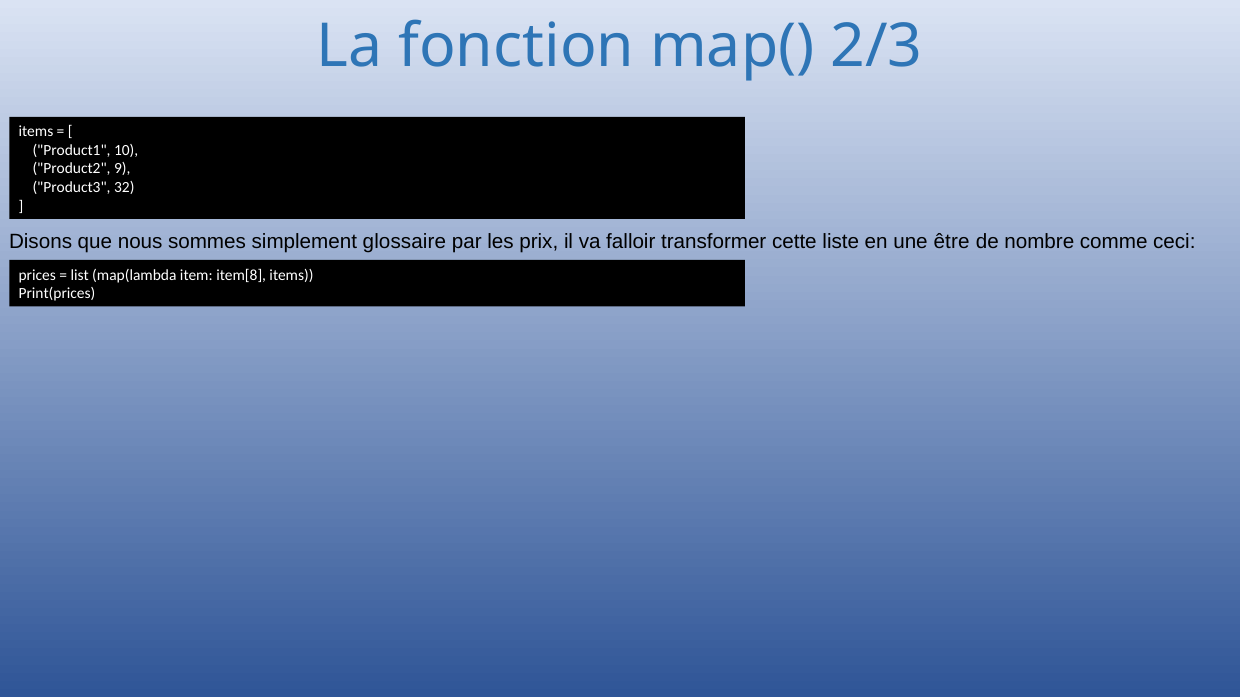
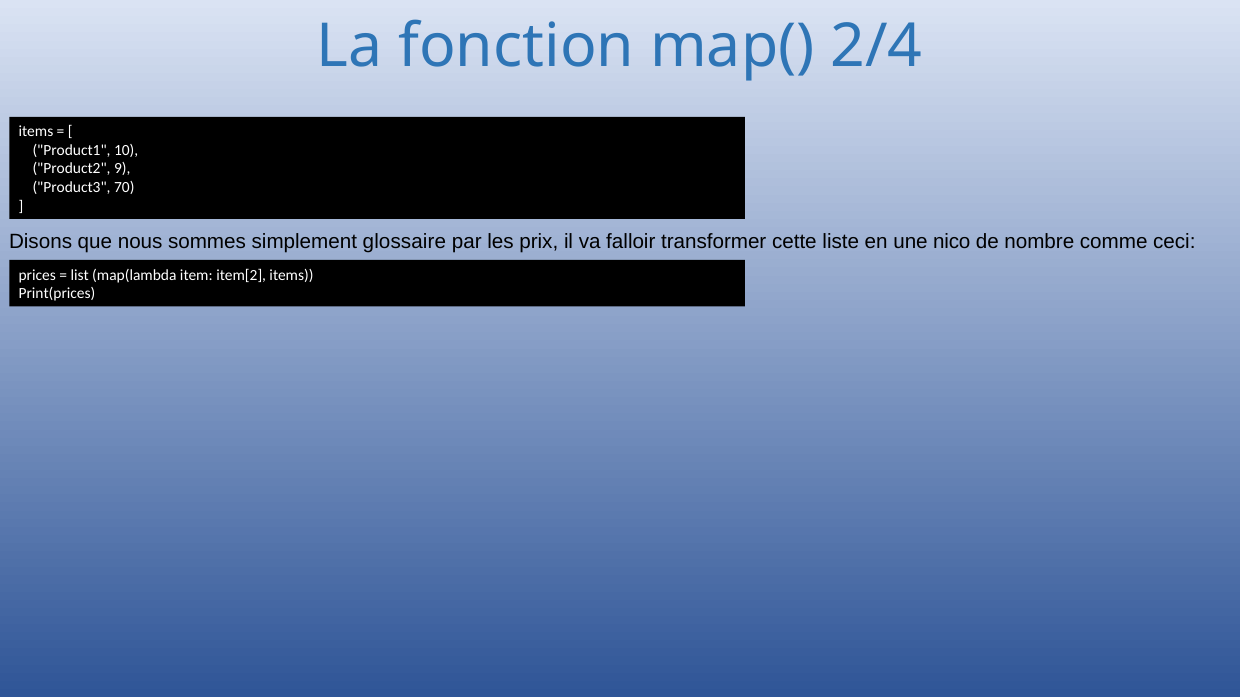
2/3: 2/3 -> 2/4 (877, 46)
32: 32 -> 70 (124, 188)
être: être -> nico (952, 242)
item[8: item[8 -> item[2 (241, 275)
